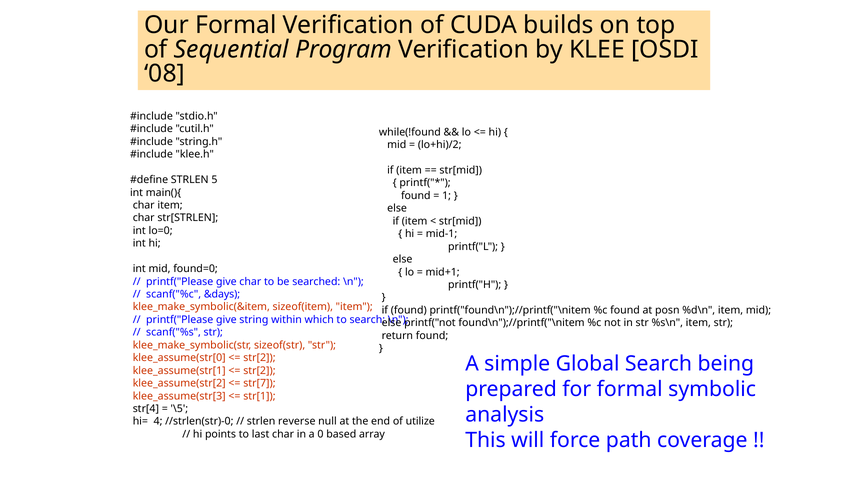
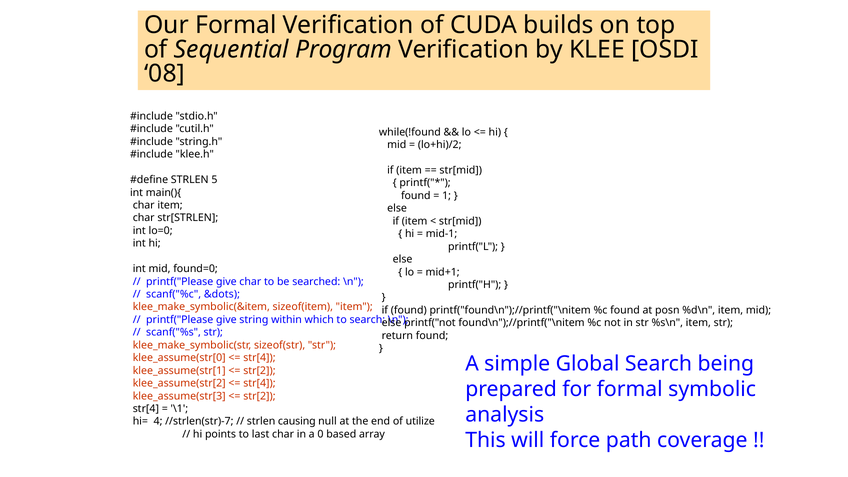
&days: &days -> &dots (222, 294)
str[2: str[2 -> str[4 (259, 358)
str[7: str[7 -> str[4 (259, 383)
str[1: str[1 -> str[2 (259, 396)
\5: \5 -> \1 (179, 409)
//strlen(str)-0: //strlen(str)-0 -> //strlen(str)-7 (199, 421)
reverse: reverse -> causing (297, 421)
